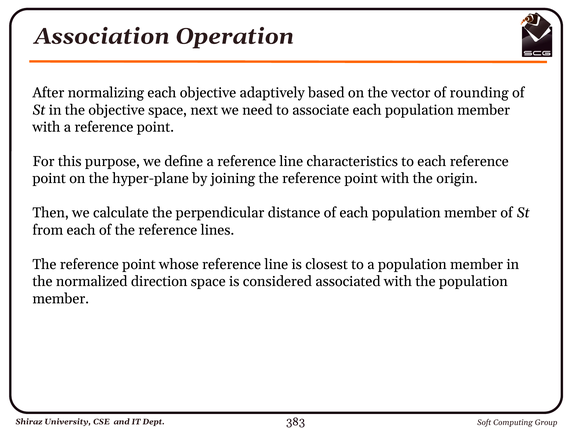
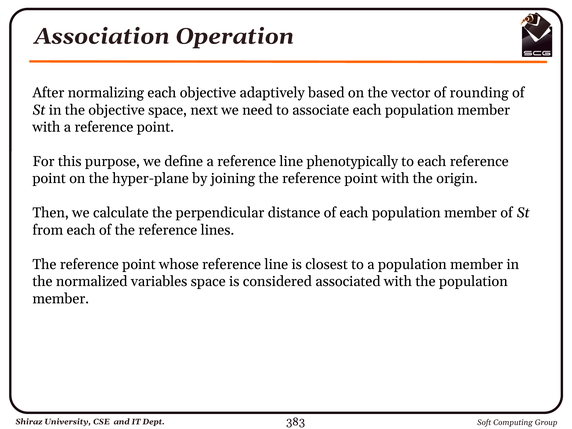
characteristics: characteristics -> phenotypically (352, 161)
direction: direction -> variables (159, 282)
